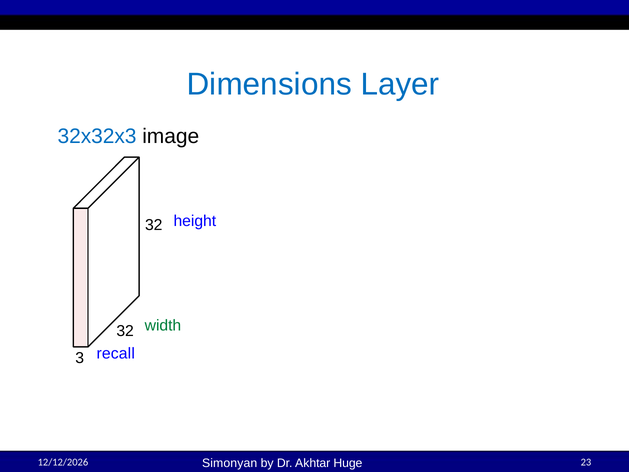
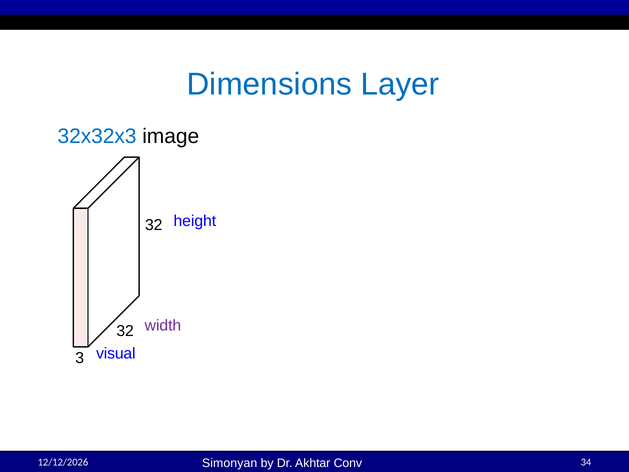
width colour: green -> purple (163, 325)
recall: recall -> visual (116, 354)
Huge: Huge -> Conv (348, 463)
23: 23 -> 34 (586, 462)
